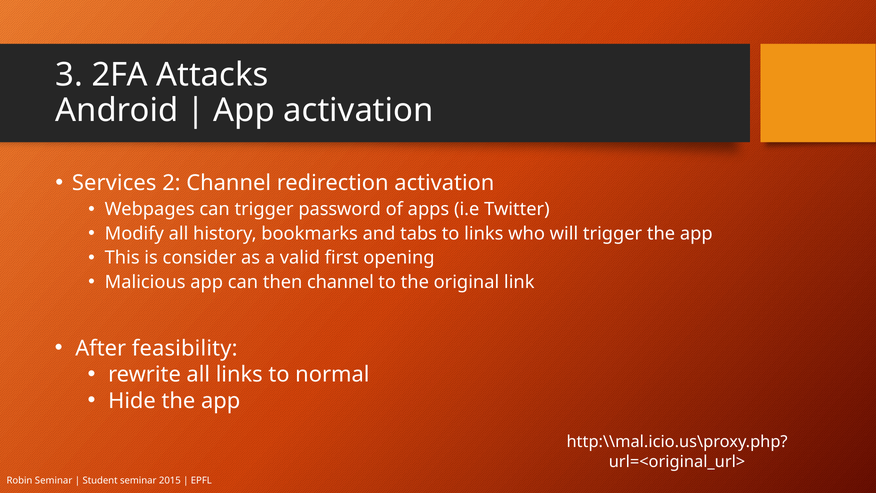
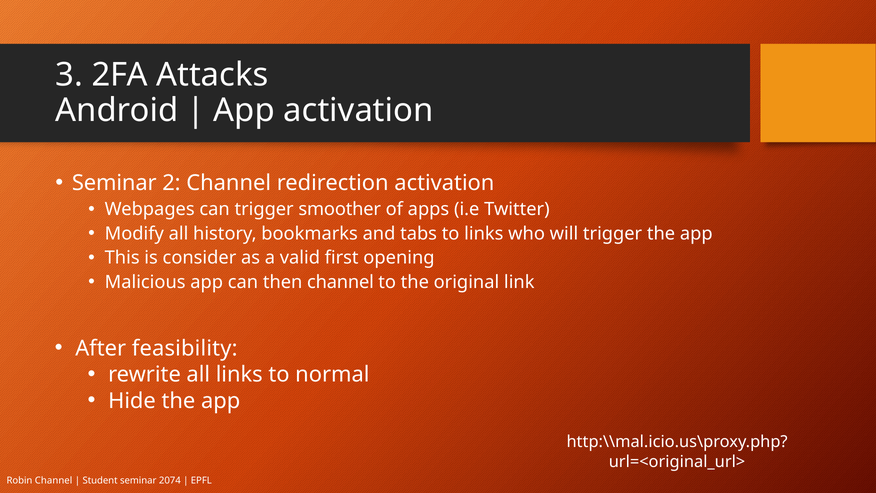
Services: Services -> Seminar (114, 183)
password: password -> smoother (340, 209)
Robin Seminar: Seminar -> Channel (54, 480)
2015: 2015 -> 2074 (170, 480)
